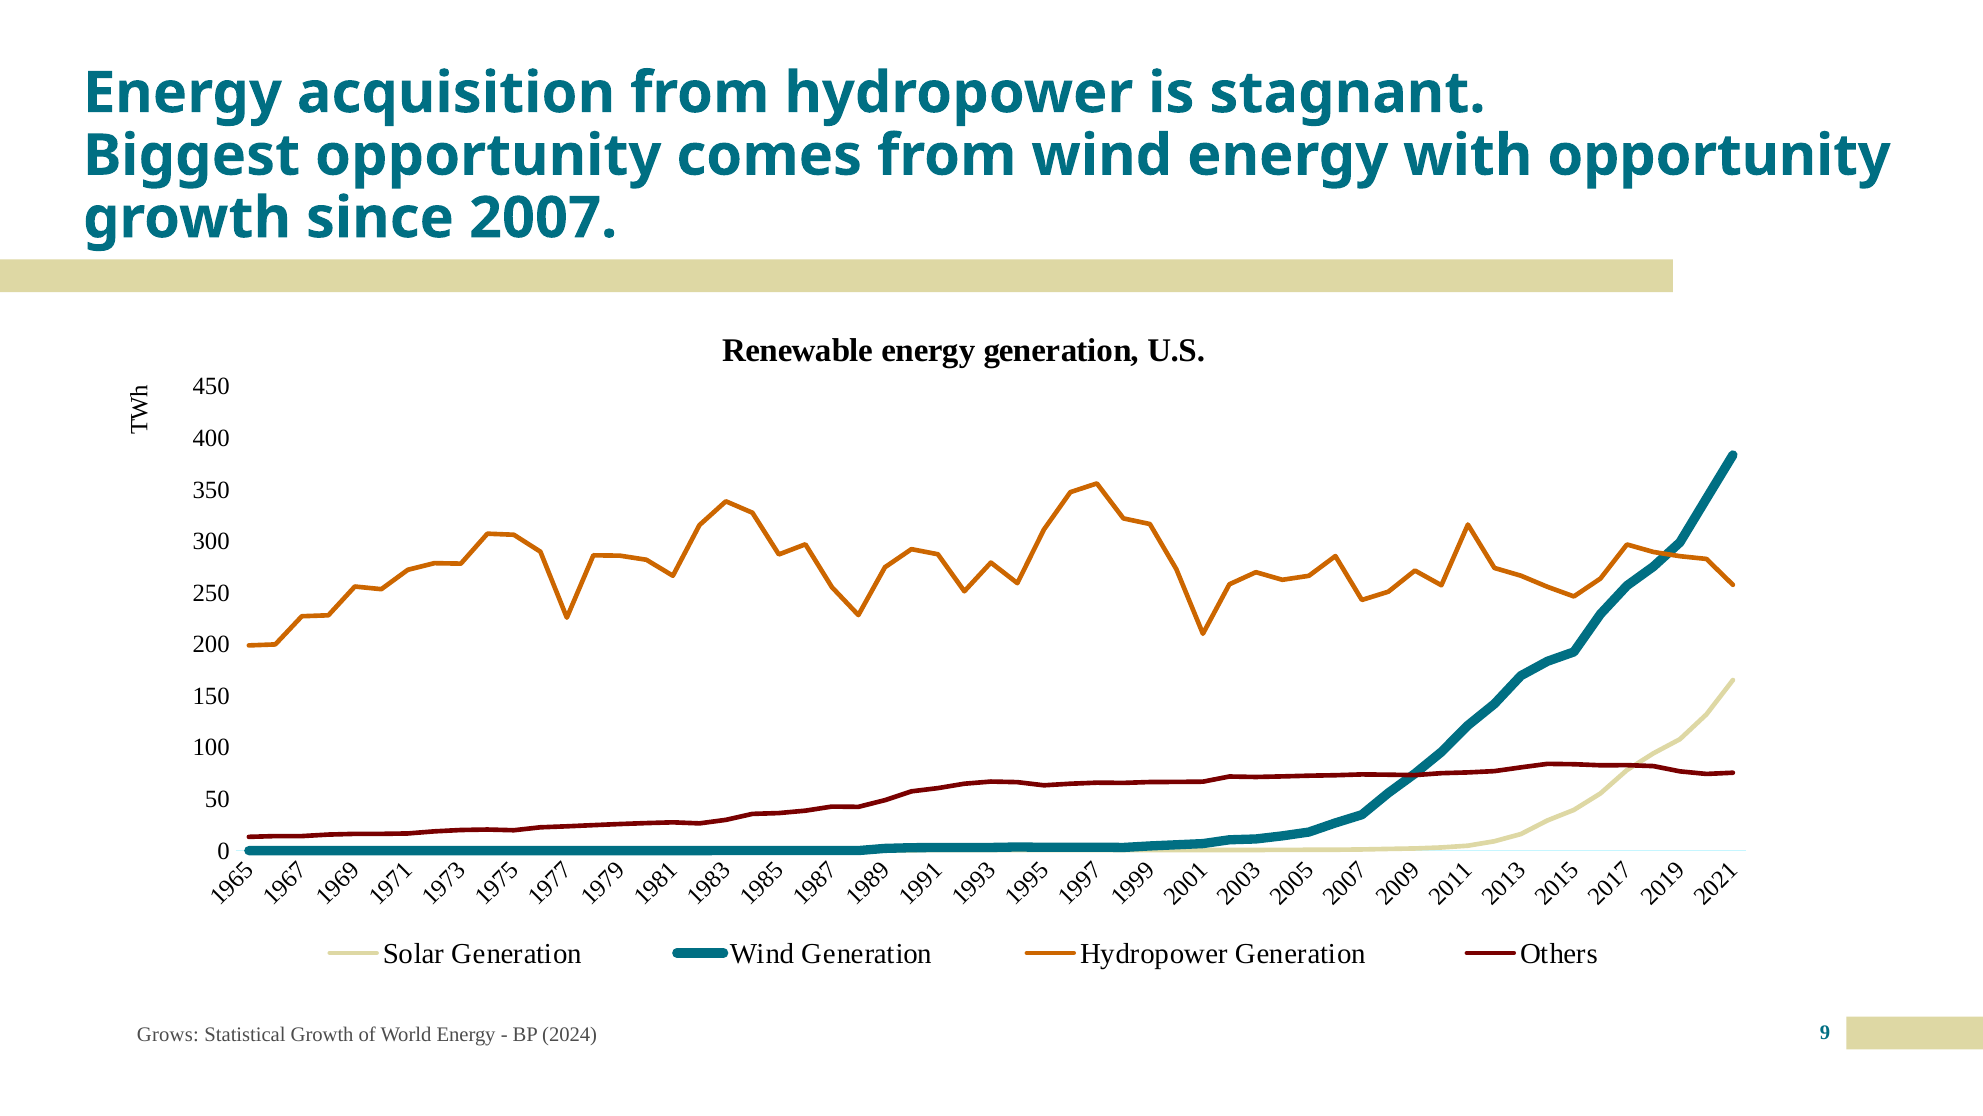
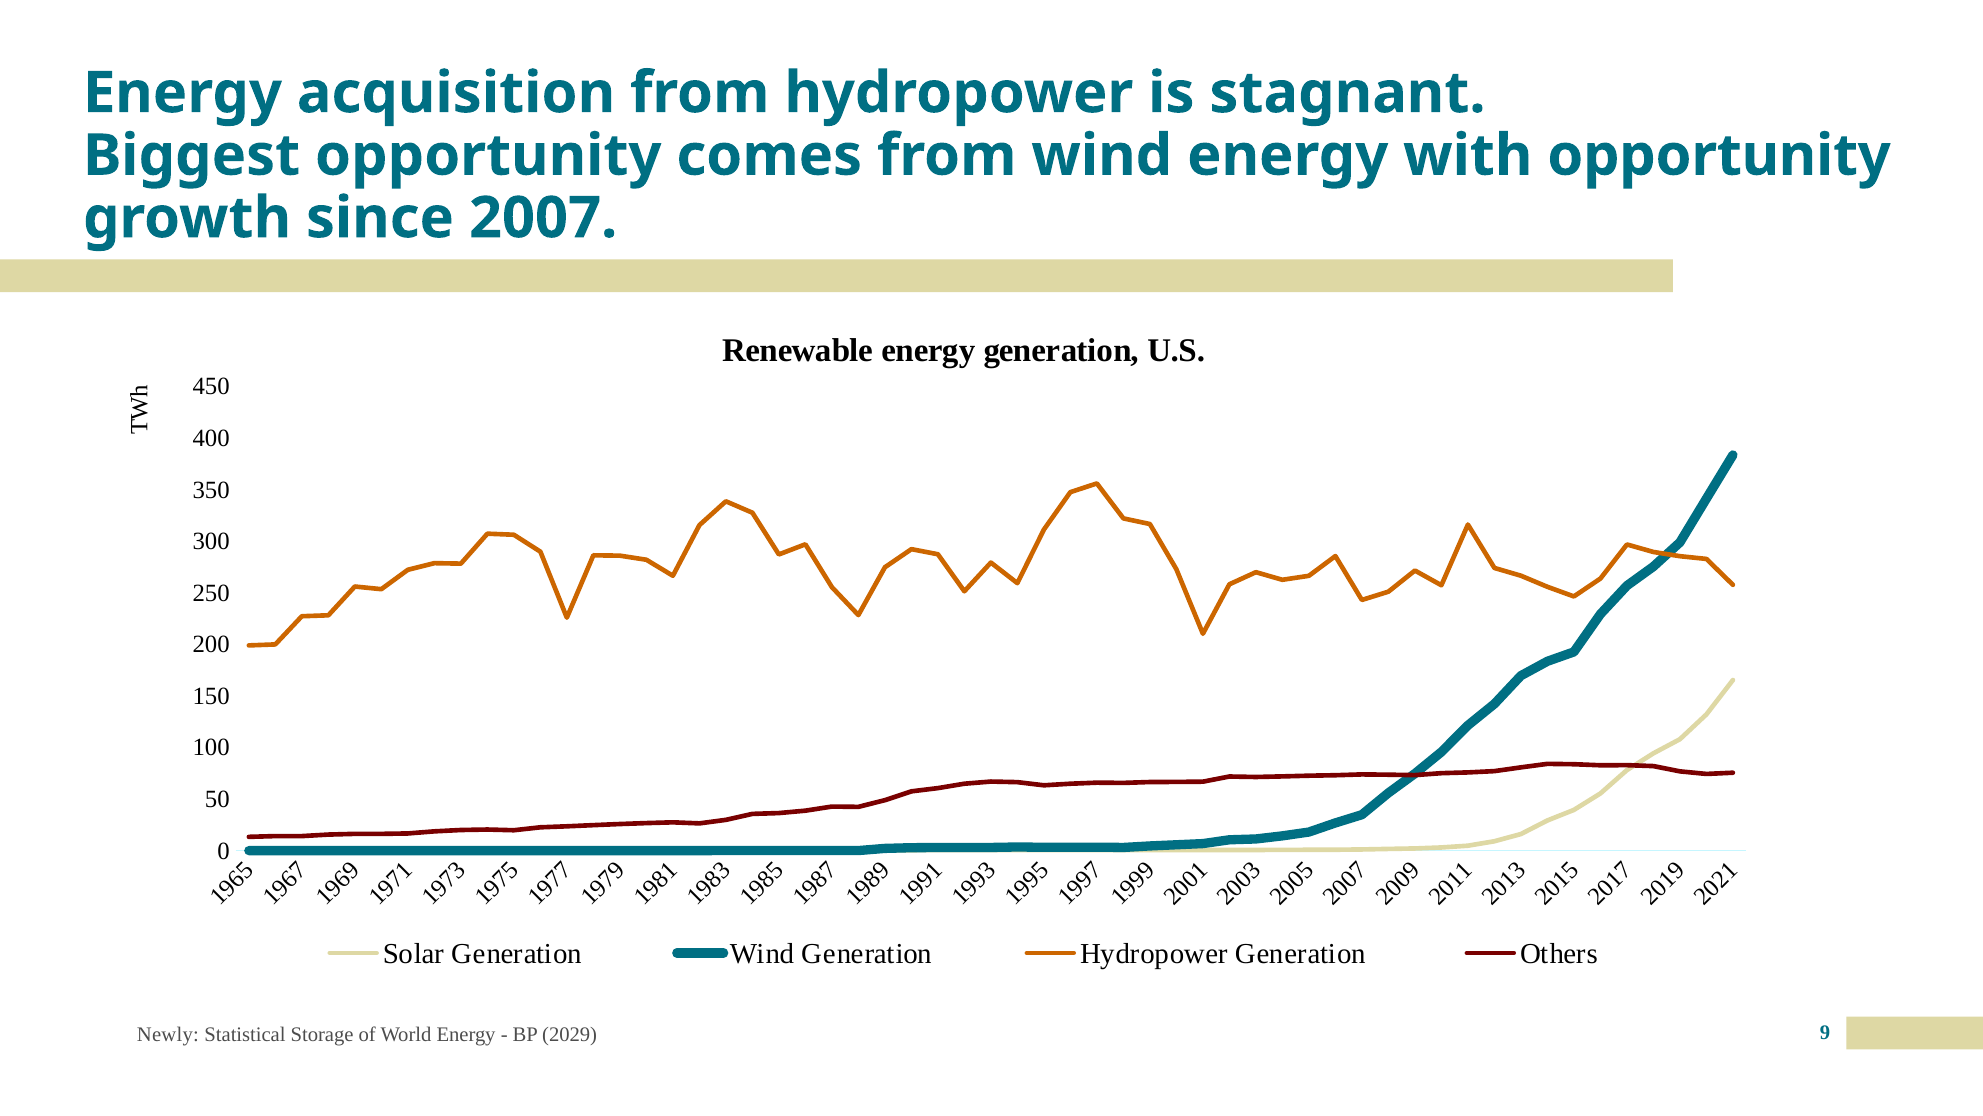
Grows: Grows -> Newly (168, 1034)
Statistical Growth: Growth -> Storage (322, 1034)
2024: 2024 -> 2029 (570, 1034)
